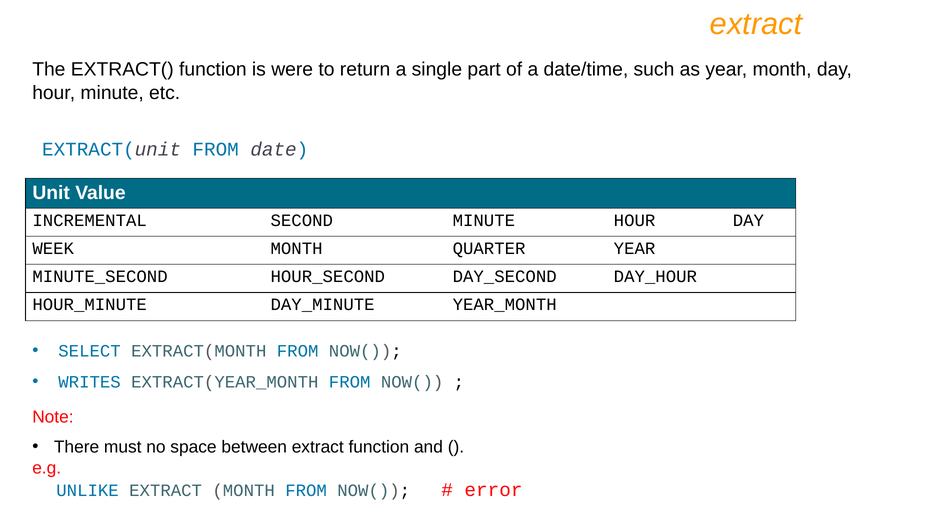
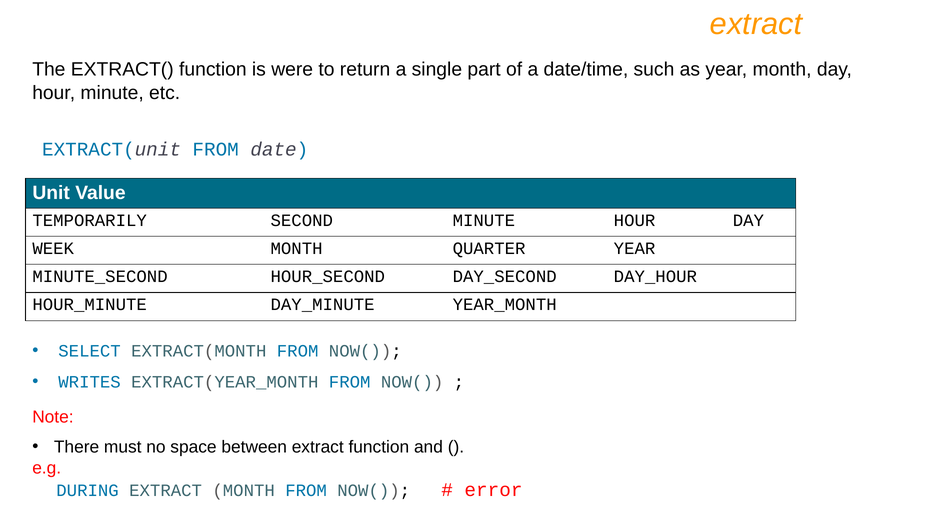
INCREMENTAL: INCREMENTAL -> TEMPORARILY (90, 221)
UNLIKE: UNLIKE -> DURING (88, 491)
